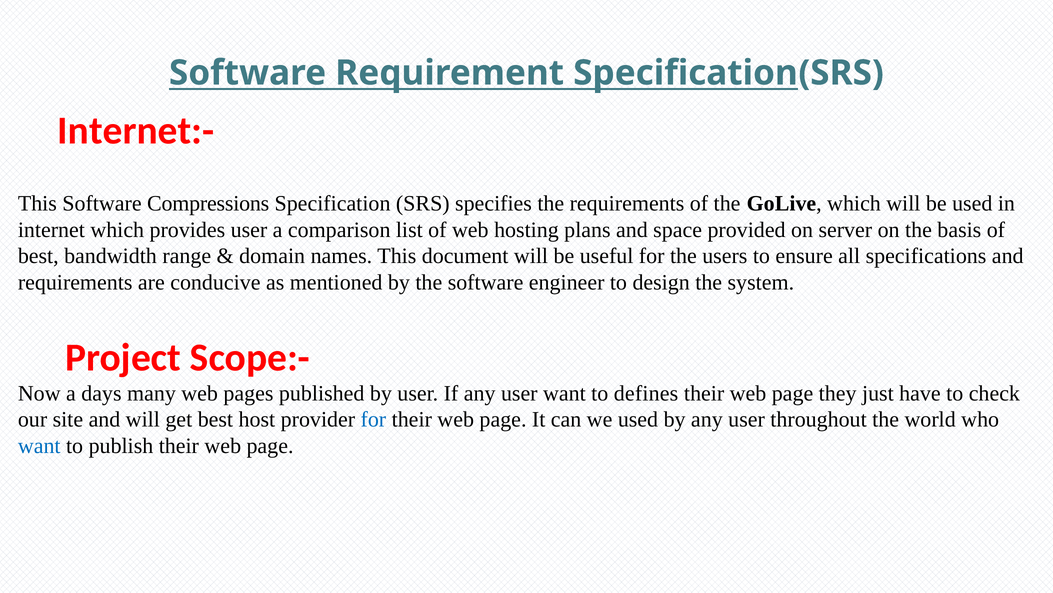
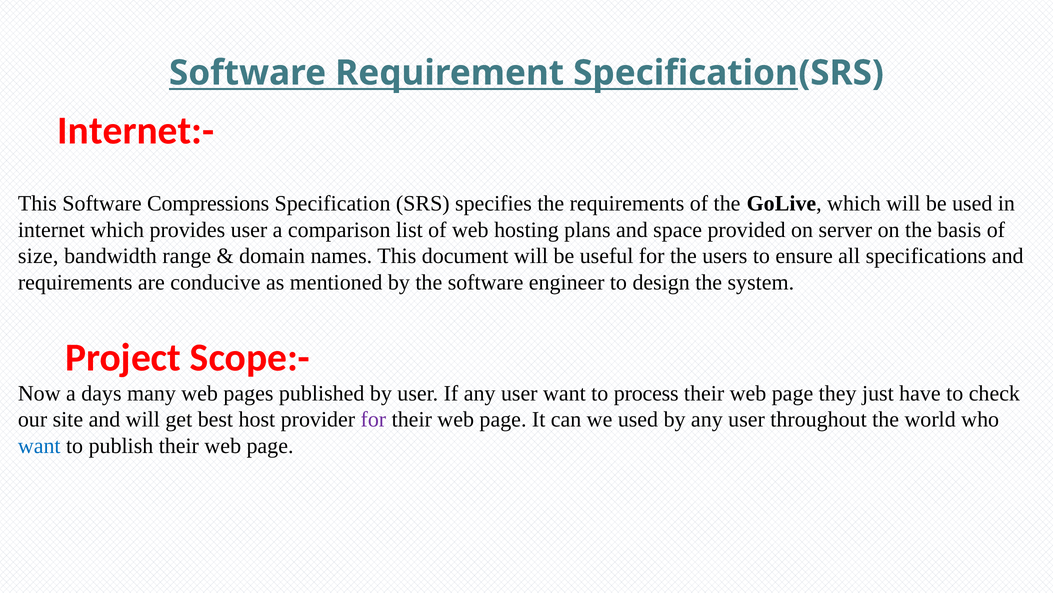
best: best -> size (38, 256)
defines: defines -> process (646, 393)
for colour: blue -> purple (373, 419)
